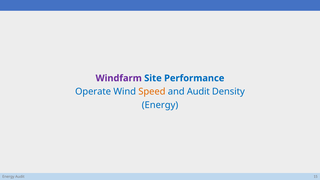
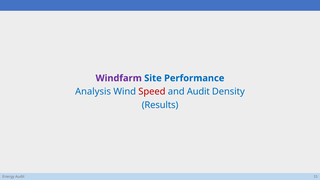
Operate: Operate -> Analysis (93, 92)
Speed colour: orange -> red (152, 92)
Energy: Energy -> Results (160, 105)
